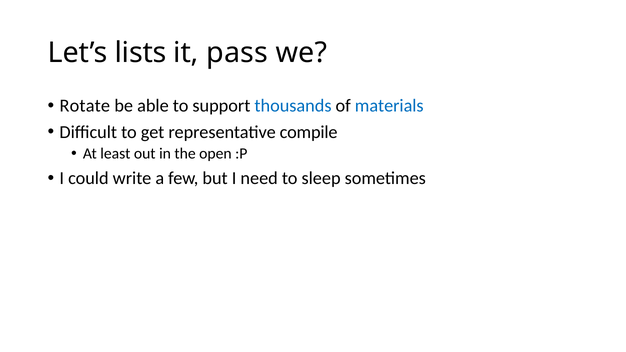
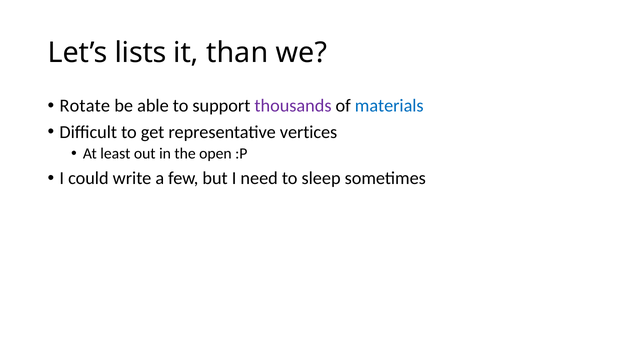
pass: pass -> than (237, 53)
thousands colour: blue -> purple (293, 106)
compile: compile -> vertices (309, 132)
